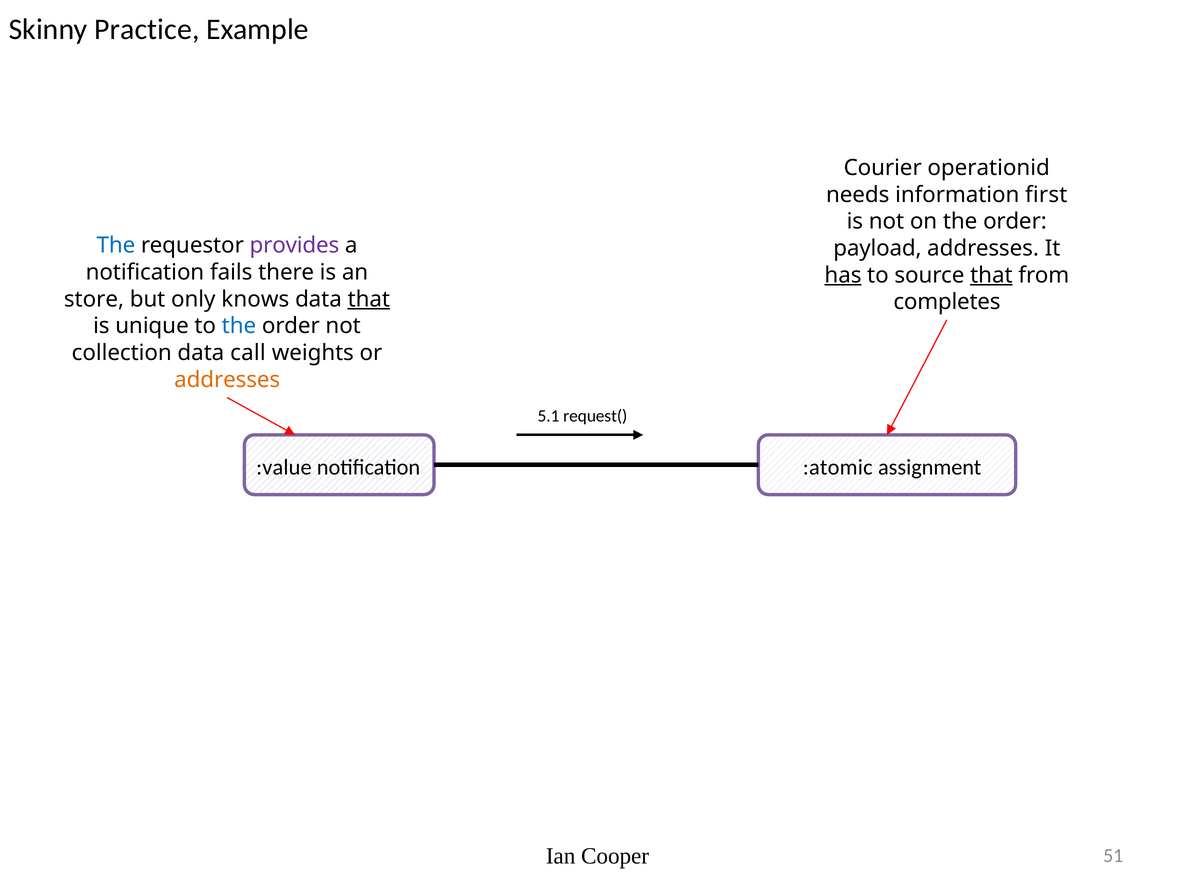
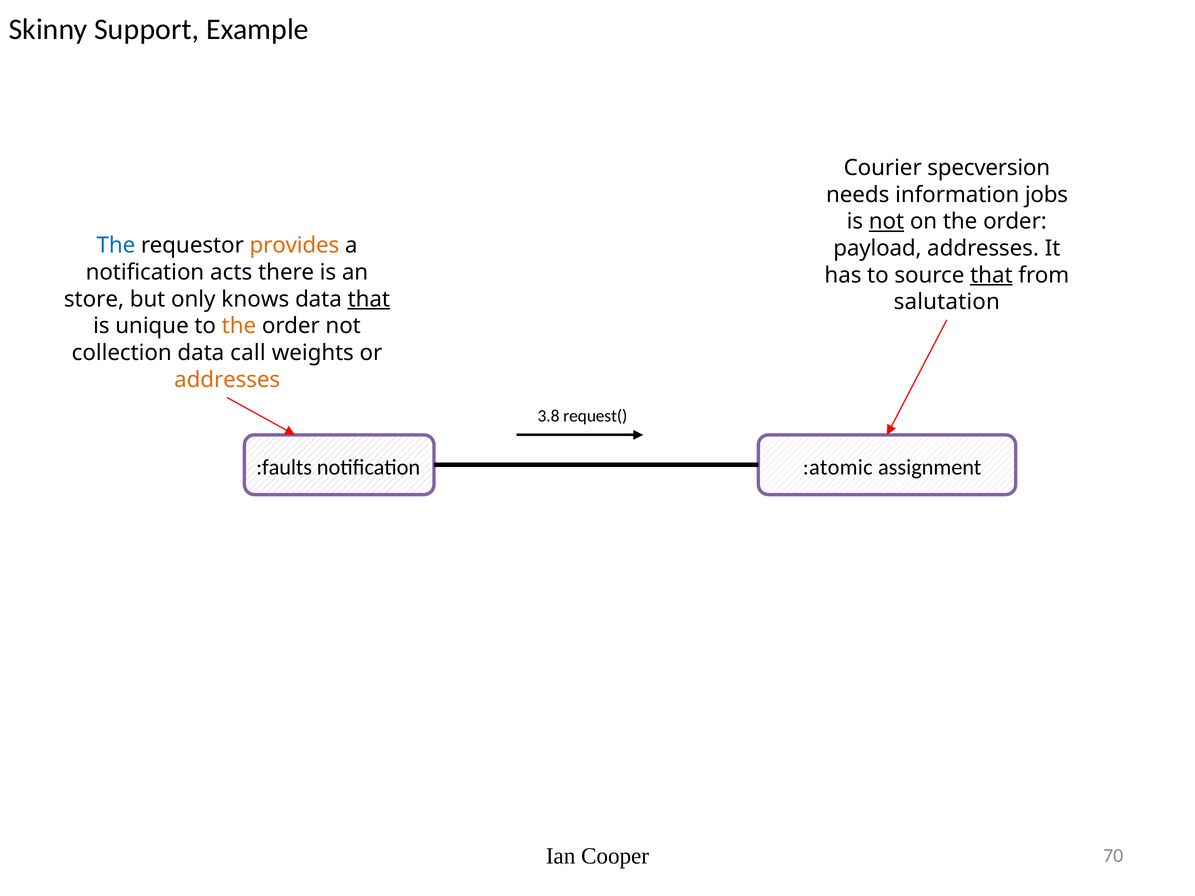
Practice: Practice -> Support (147, 30)
operationid: operationid -> specversion (989, 168)
first: first -> jobs (1046, 195)
not underline: none -> present (886, 222)
provides colour: purple -> orange (294, 246)
fails: fails -> acts (231, 272)
has underline: present -> none (843, 275)
completes: completes -> salutation (947, 302)
the colour: blue -> orange (239, 326)
5.1: 5.1 -> 3.8 (549, 416)
:value: :value -> :faults (284, 468)
51: 51 -> 70 (1113, 856)
